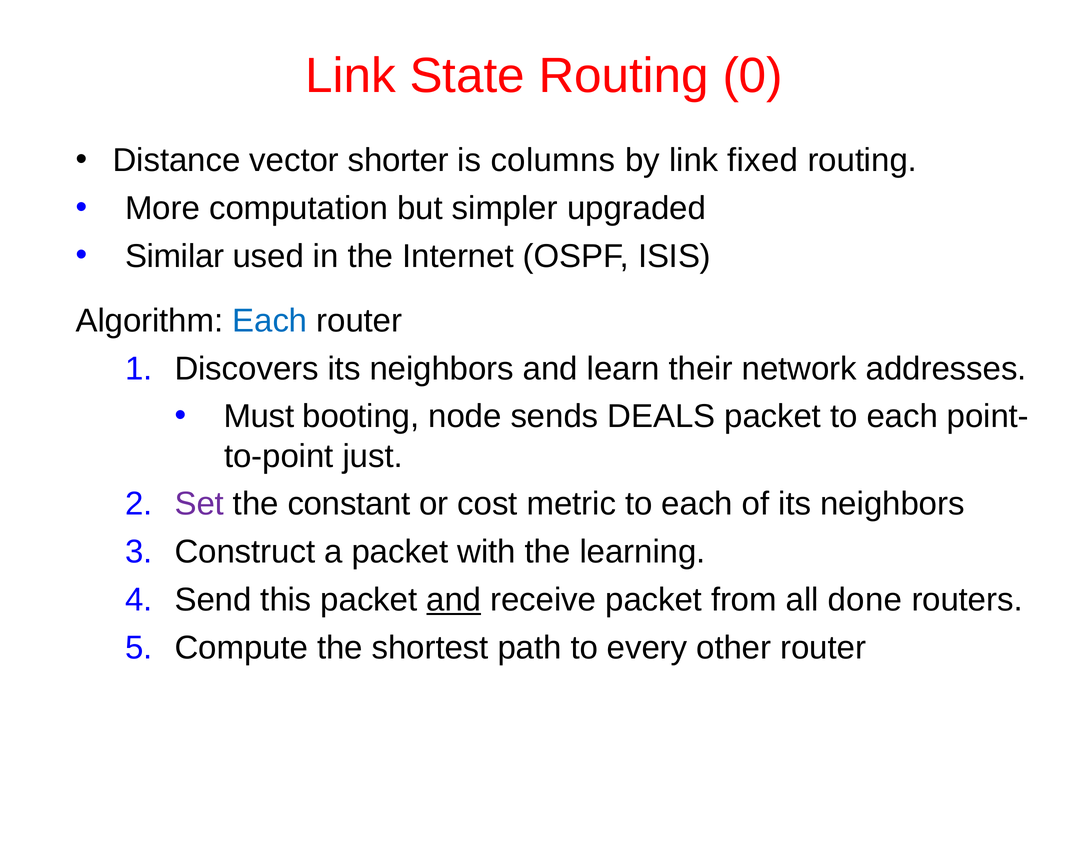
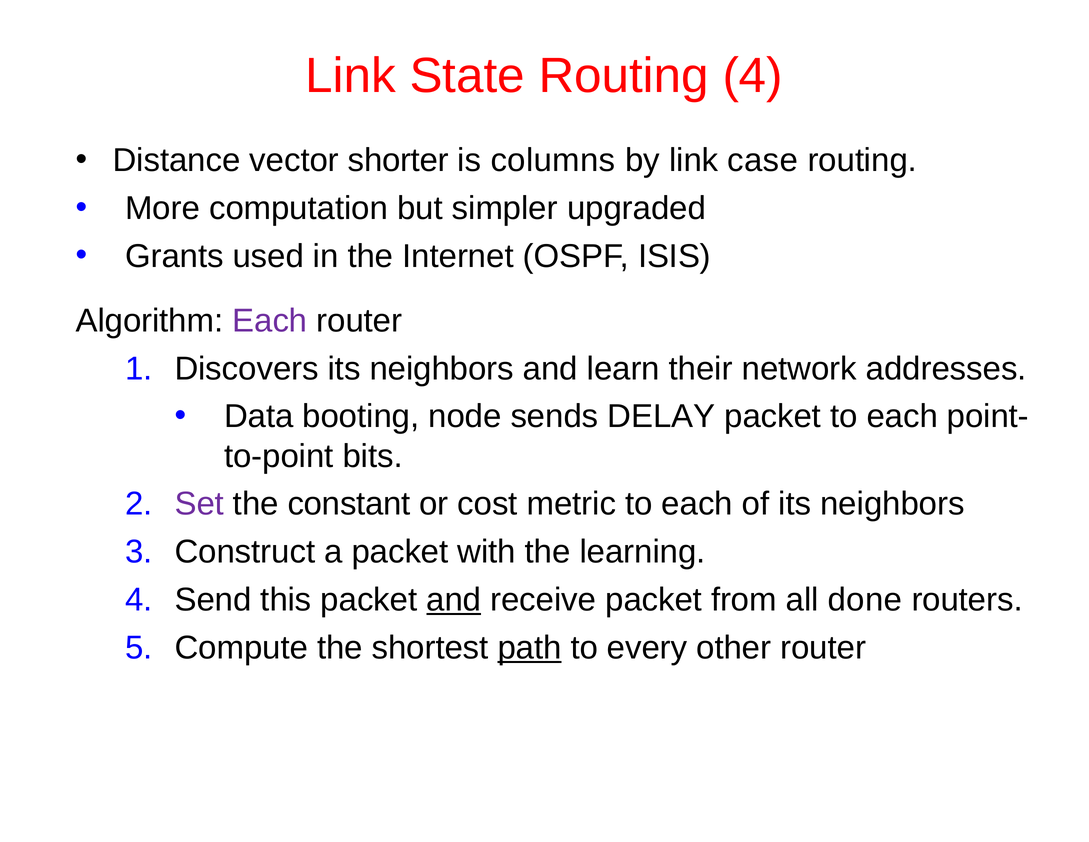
Routing 0: 0 -> 4 (753, 76)
fixed: fixed -> case (763, 160)
Similar: Similar -> Grants (174, 256)
Each colour: blue -> purple (270, 321)
Must: Must -> Data (259, 416)
DEALS: DEALS -> DELAY (661, 416)
just: just -> bits (373, 456)
path underline: none -> present (530, 647)
